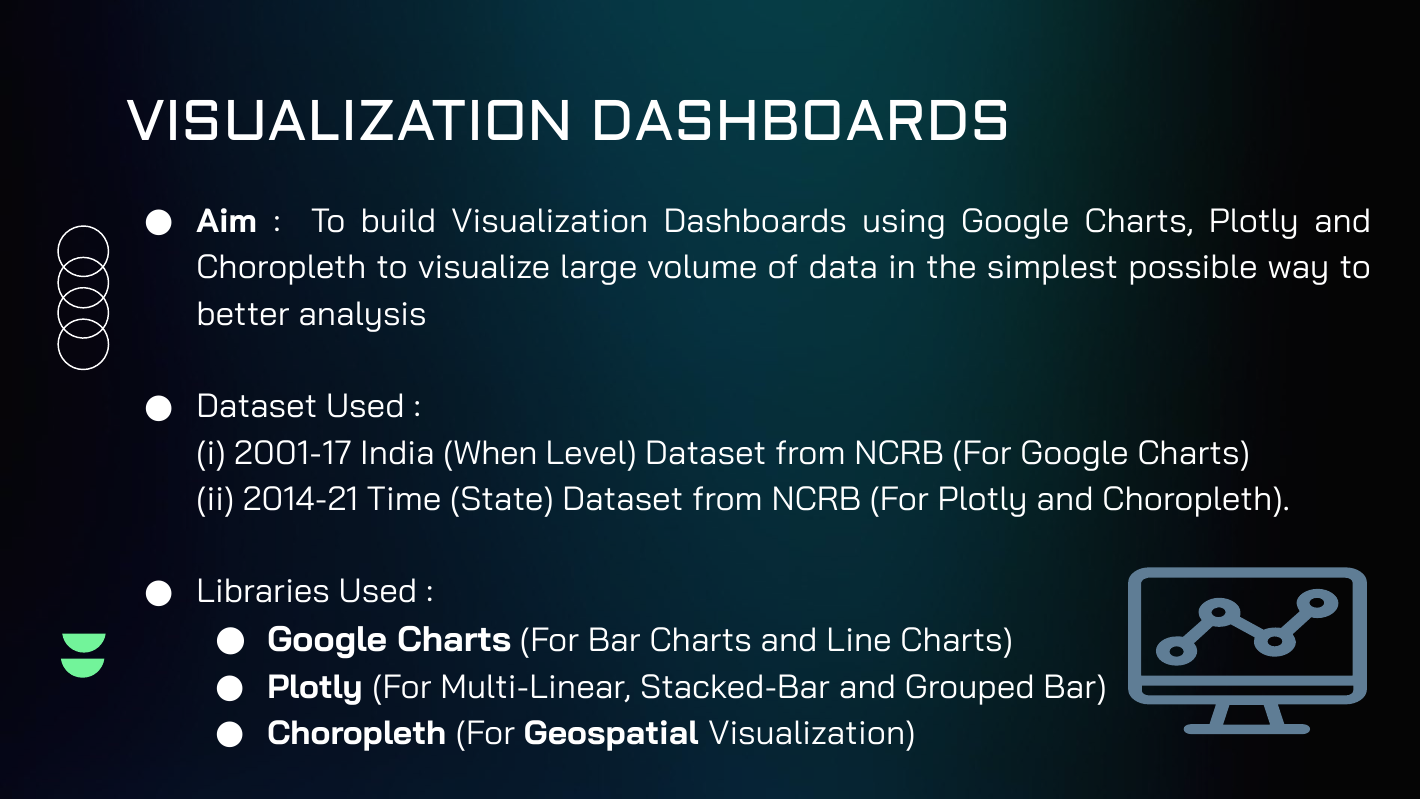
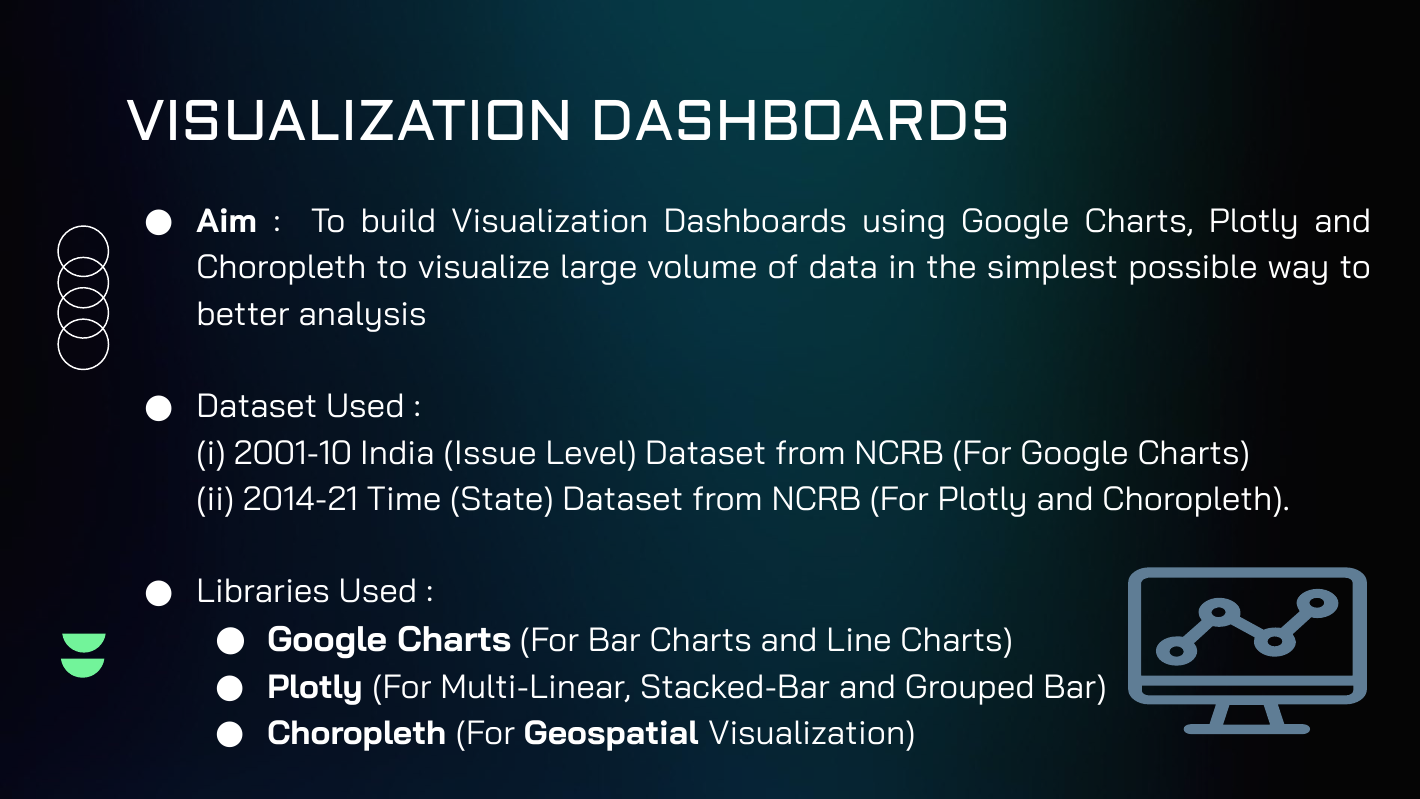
2001-17: 2001-17 -> 2001-10 (293, 453)
When: When -> Issue (490, 453)
